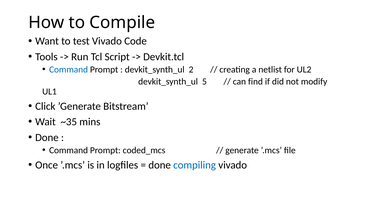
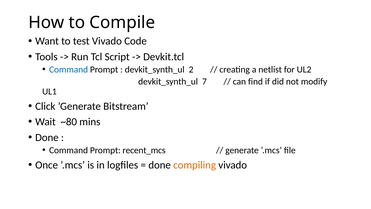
5: 5 -> 7 (204, 81)
~35: ~35 -> ~80 (69, 122)
coded_mcs: coded_mcs -> recent_mcs (144, 150)
compiling colour: blue -> orange (195, 165)
